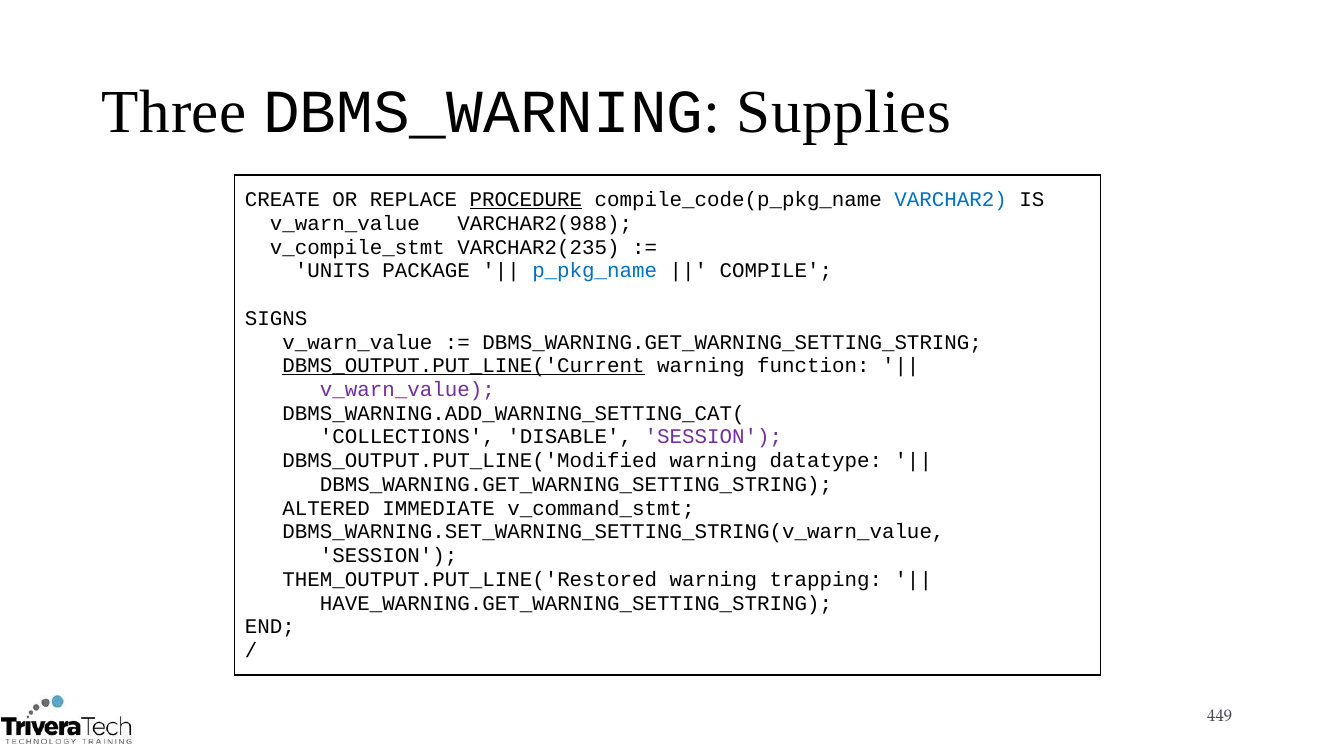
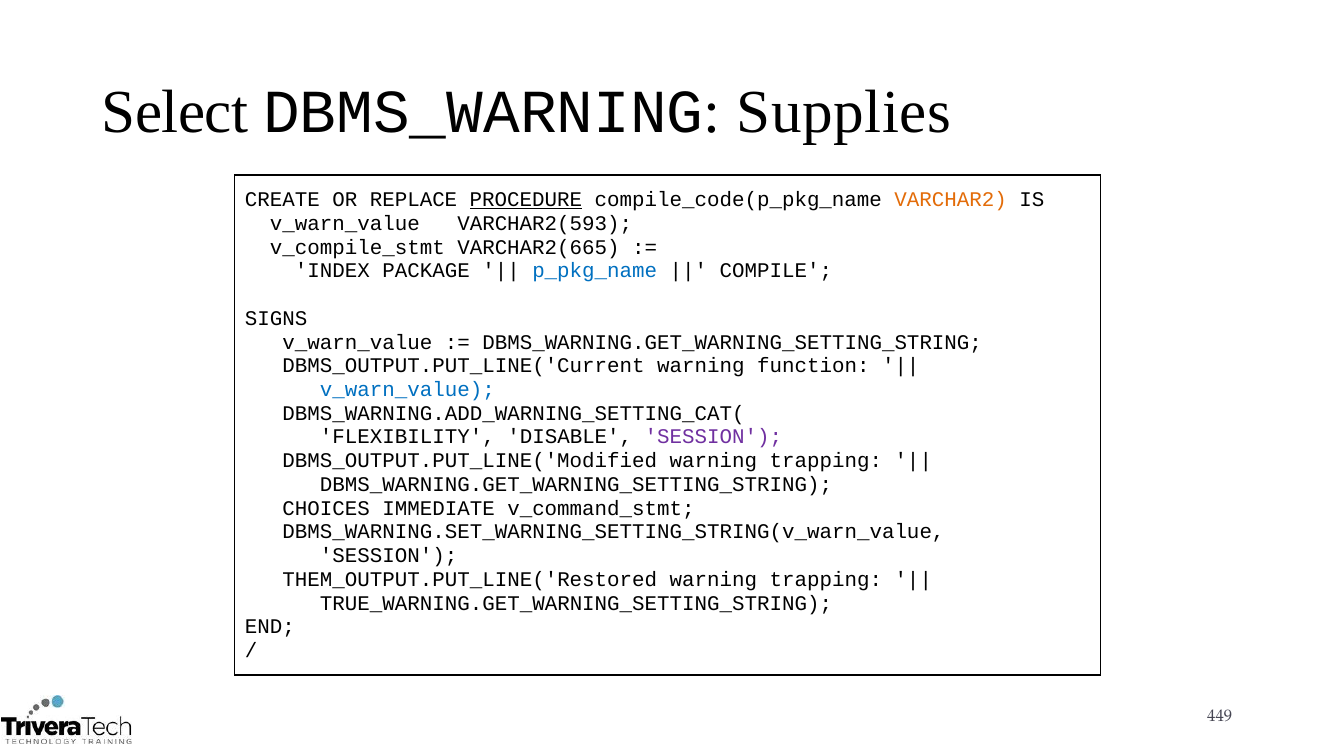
Three: Three -> Select (175, 112)
VARCHAR2 colour: blue -> orange (951, 200)
VARCHAR2(988: VARCHAR2(988 -> VARCHAR2(593 (545, 224)
VARCHAR2(235: VARCHAR2(235 -> VARCHAR2(665 (538, 247)
UNITS: UNITS -> INDEX (332, 271)
DBMS_OUTPUT.PUT_LINE('Current underline: present -> none (464, 366)
v_warn_value colour: purple -> blue (407, 390)
COLLECTIONS: COLLECTIONS -> FLEXIBILITY (407, 437)
DBMS_OUTPUT.PUT_LINE('Modified warning datatype: datatype -> trapping (826, 461)
ALTERED: ALTERED -> CHOICES (326, 509)
HAVE_WARNING.GET_WARNING_SETTING_STRING: HAVE_WARNING.GET_WARNING_SETTING_STRING -> TRUE_WARNING.GET_WARNING_SETTING_STRING (576, 604)
